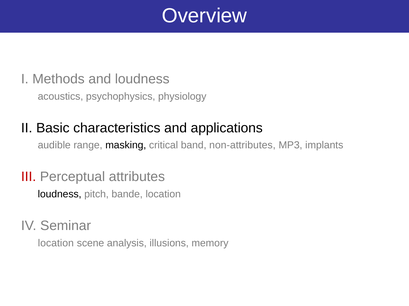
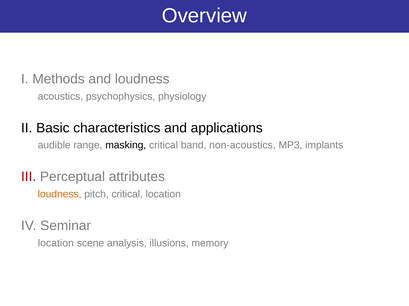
non-attributes: non-attributes -> non-acoustics (242, 146)
loudness colour: black -> orange (60, 195)
pitch bande: bande -> critical (127, 195)
